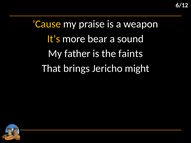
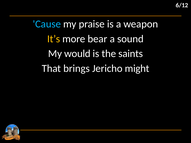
Cause colour: yellow -> light blue (47, 24)
father: father -> would (77, 54)
faints: faints -> saints (131, 54)
